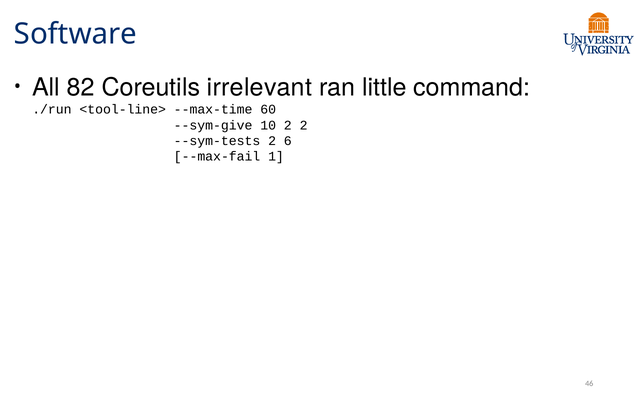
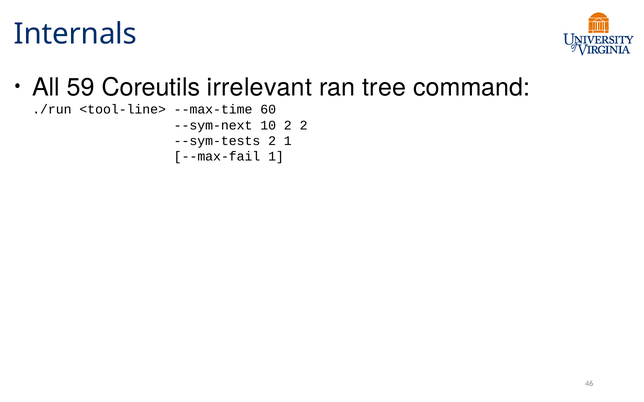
Software: Software -> Internals (76, 34)
82: 82 -> 59 (81, 88)
little: little -> tree (384, 88)
--sym-give: --sym-give -> --sym-next (213, 125)
2 6: 6 -> 1 (288, 141)
